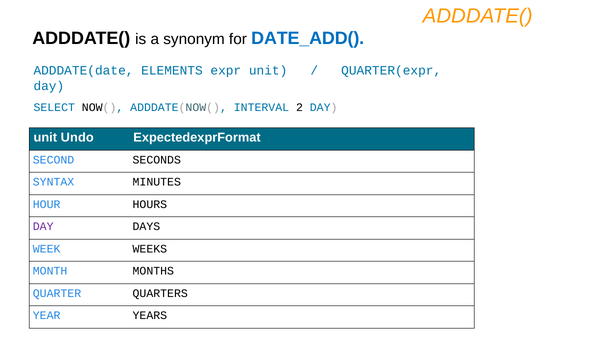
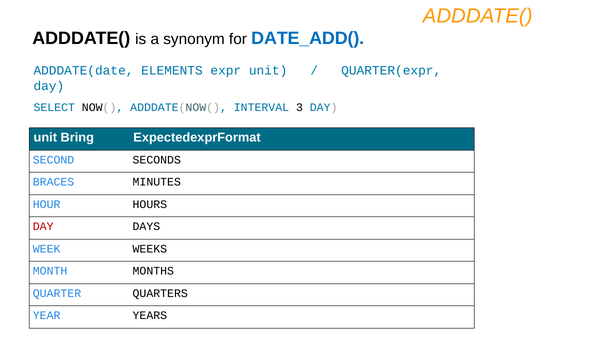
2: 2 -> 3 (299, 108)
Undo: Undo -> Bring (77, 138)
SYNTAX: SYNTAX -> BRACES (54, 182)
DAY colour: purple -> red (43, 227)
